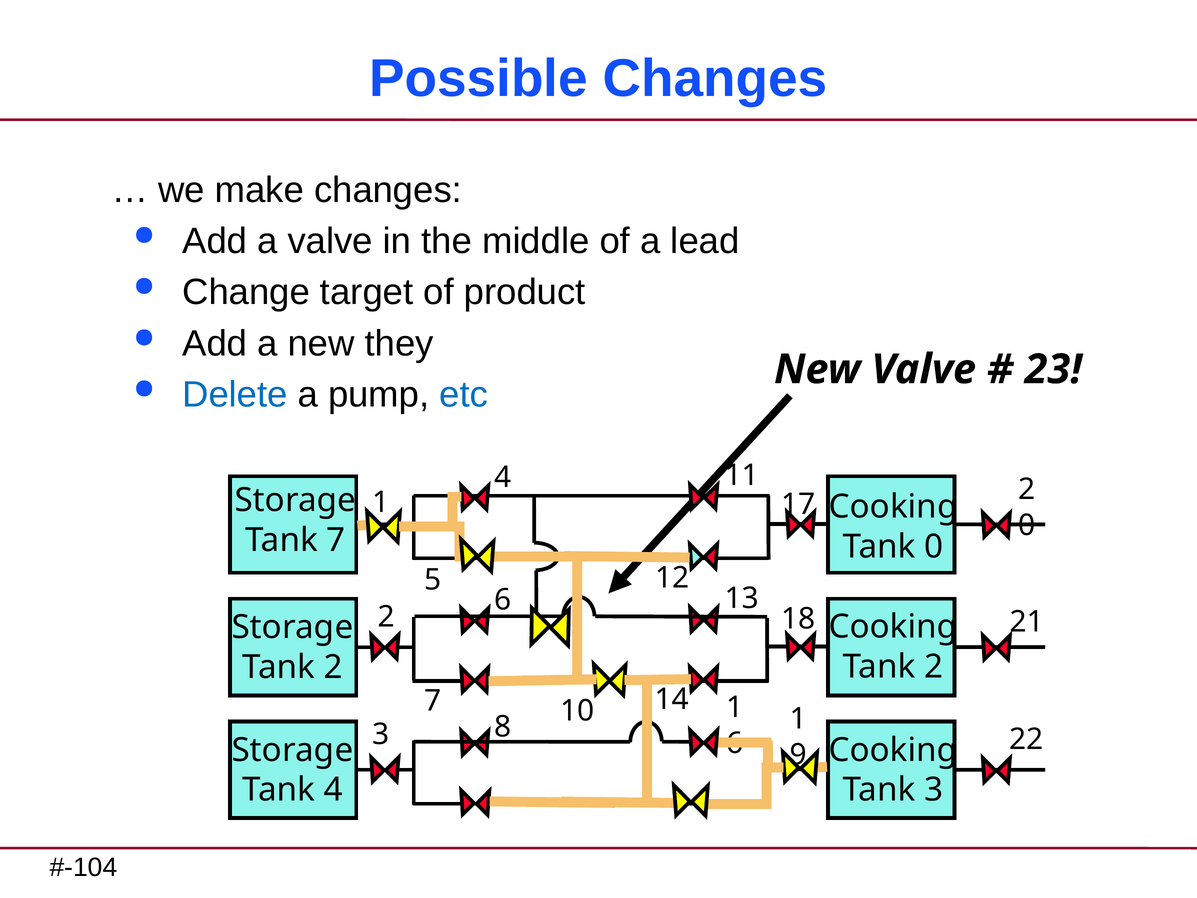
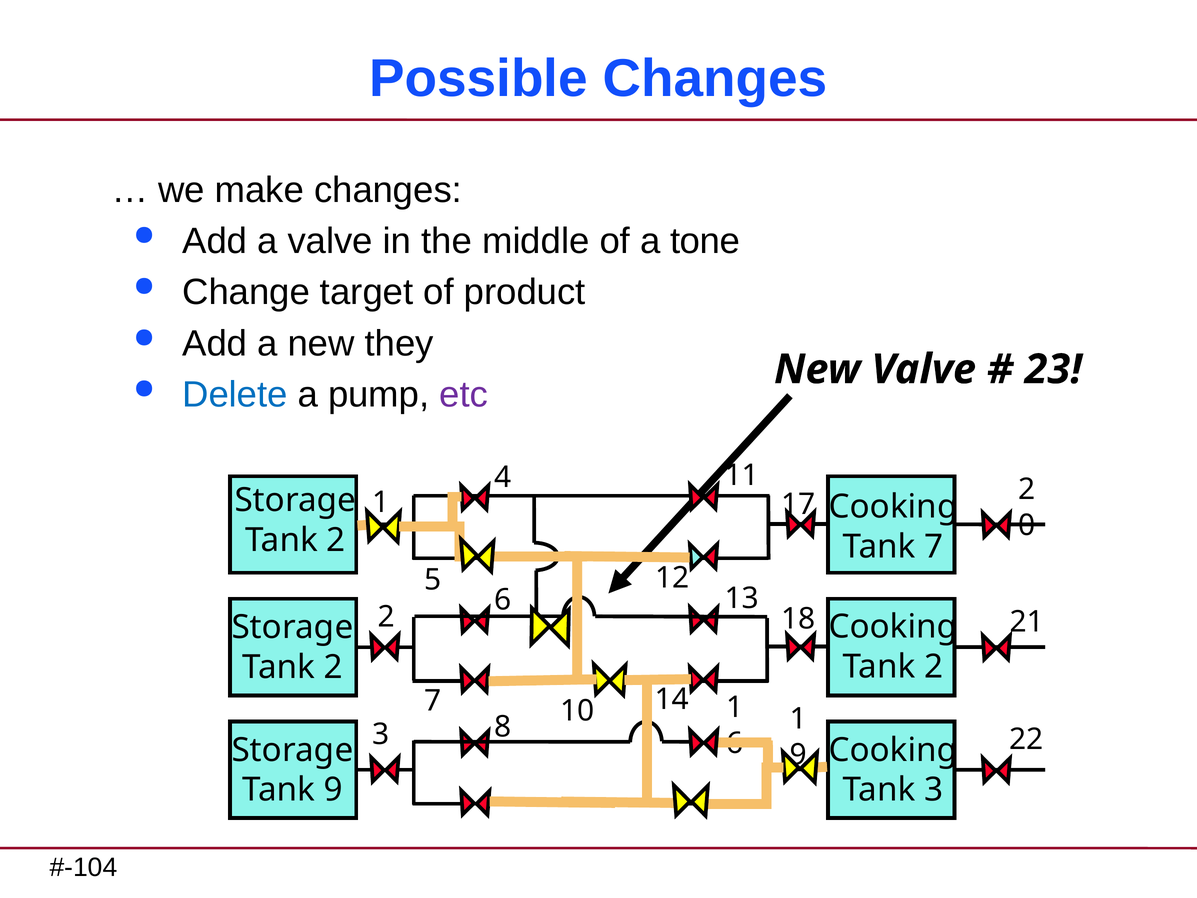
lead: lead -> tone (705, 241)
etc colour: blue -> purple (464, 395)
7: 7 -> 2 (336, 540)
Tank 0: 0 -> 7 (934, 546)
Tank 4: 4 -> 9 (333, 790)
